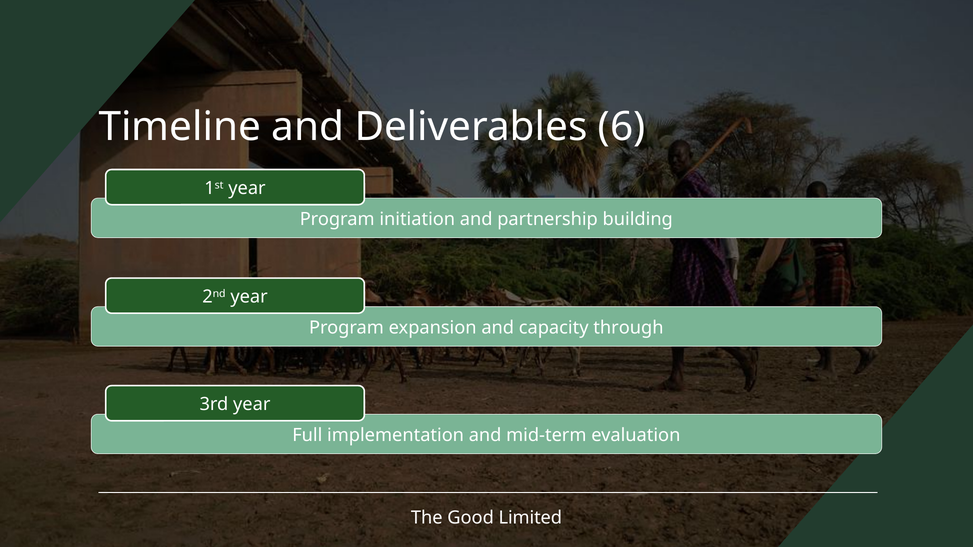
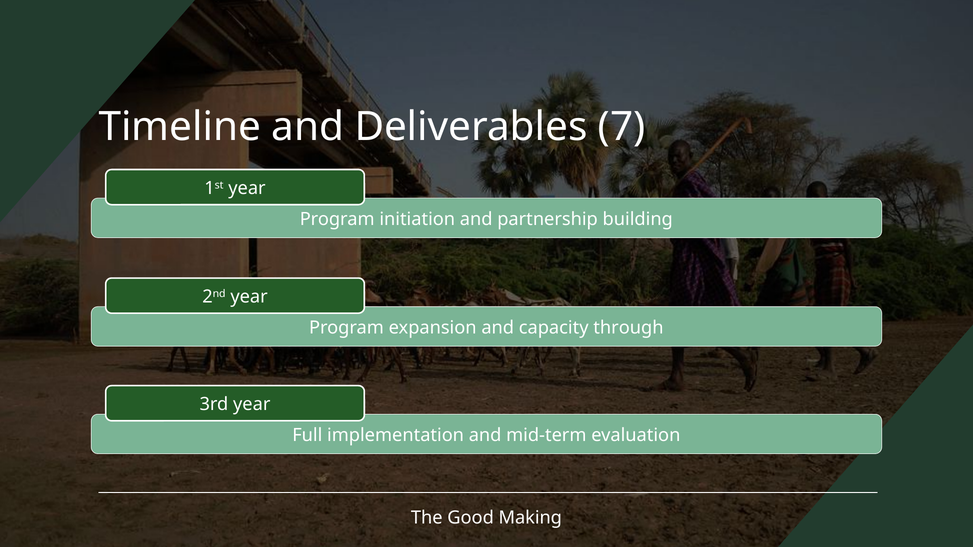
6: 6 -> 7 (622, 127)
Limited: Limited -> Making (530, 518)
